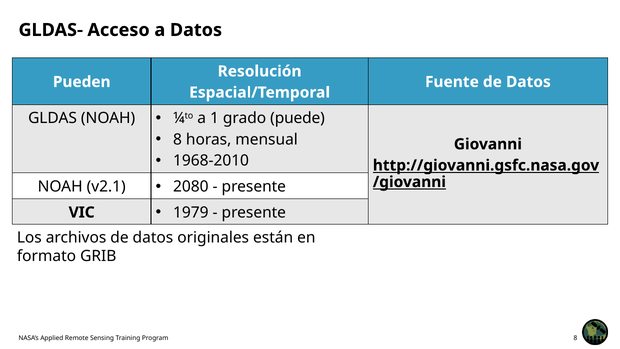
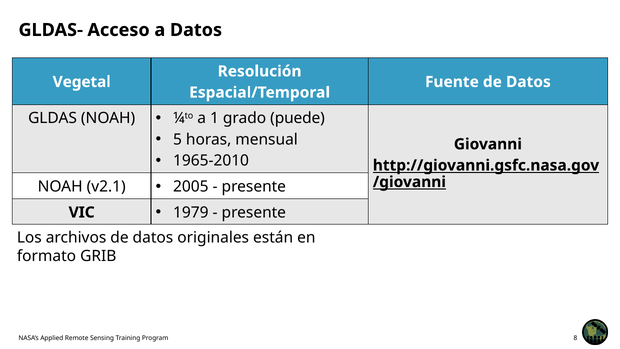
Pueden: Pueden -> Vegetal (82, 82)
8: 8 -> 5 (178, 139)
1968-2010: 1968-2010 -> 1965-2010 (211, 161)
2080: 2080 -> 2005 (191, 186)
